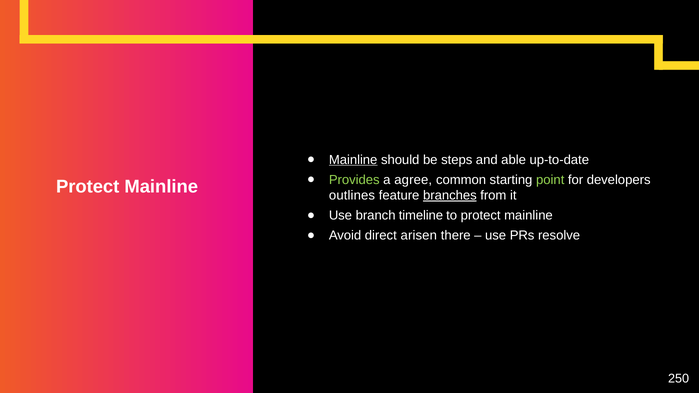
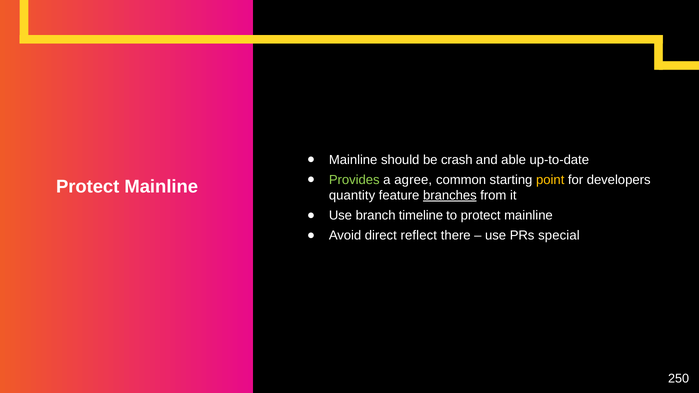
Mainline underline: present -> none (353, 160)
steps: steps -> crash (457, 160)
point colour: light green -> yellow (550, 180)
outlines: outlines -> quantity (352, 196)
arisen: arisen -> reflect (419, 236)
resolve: resolve -> special (559, 236)
